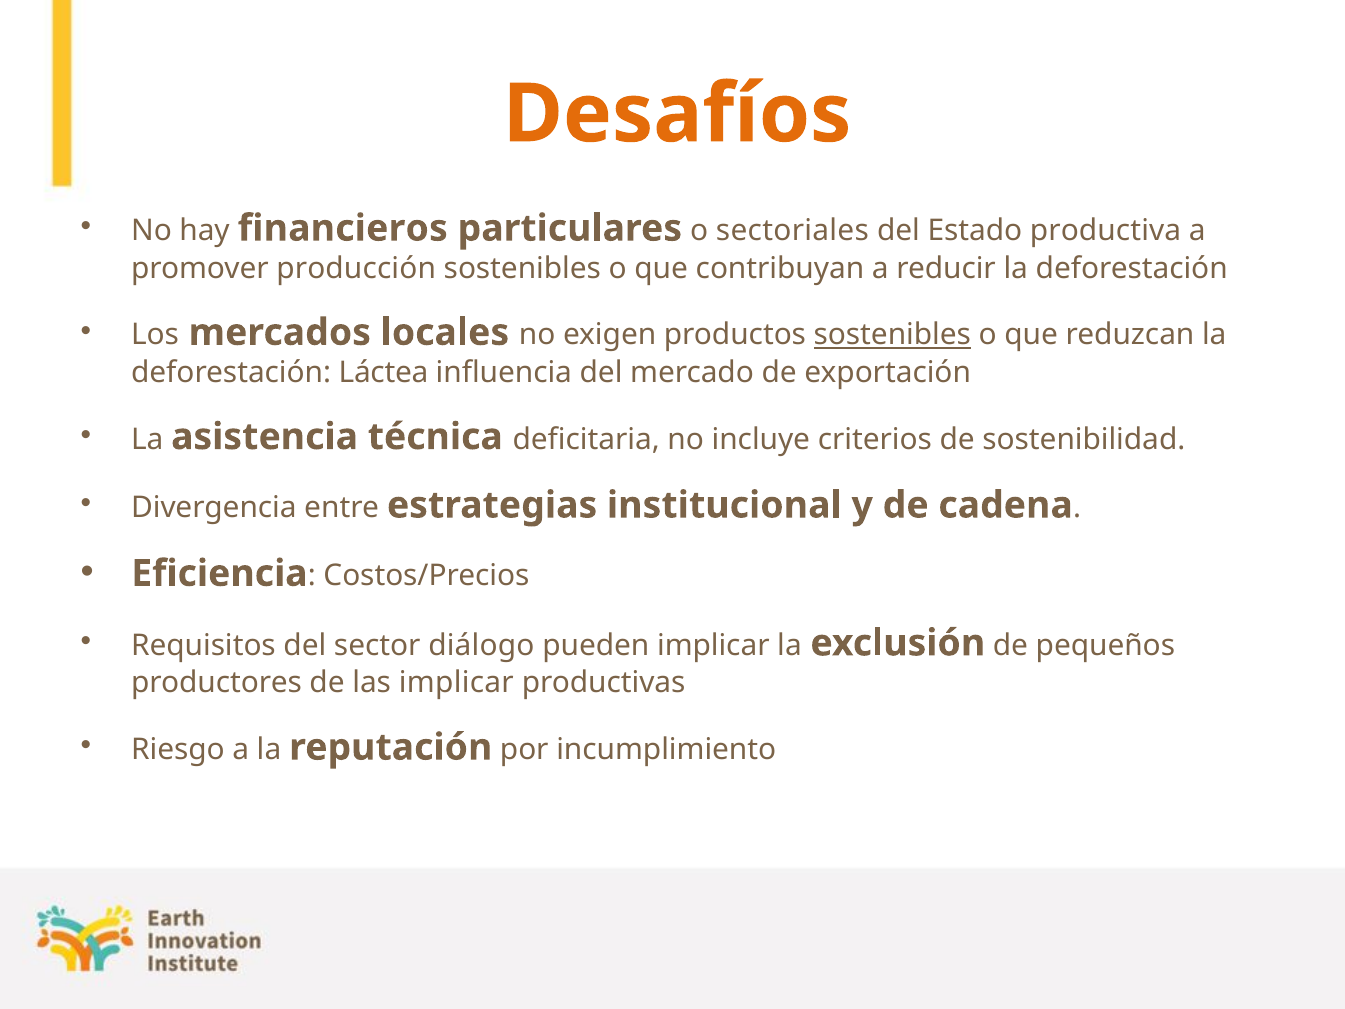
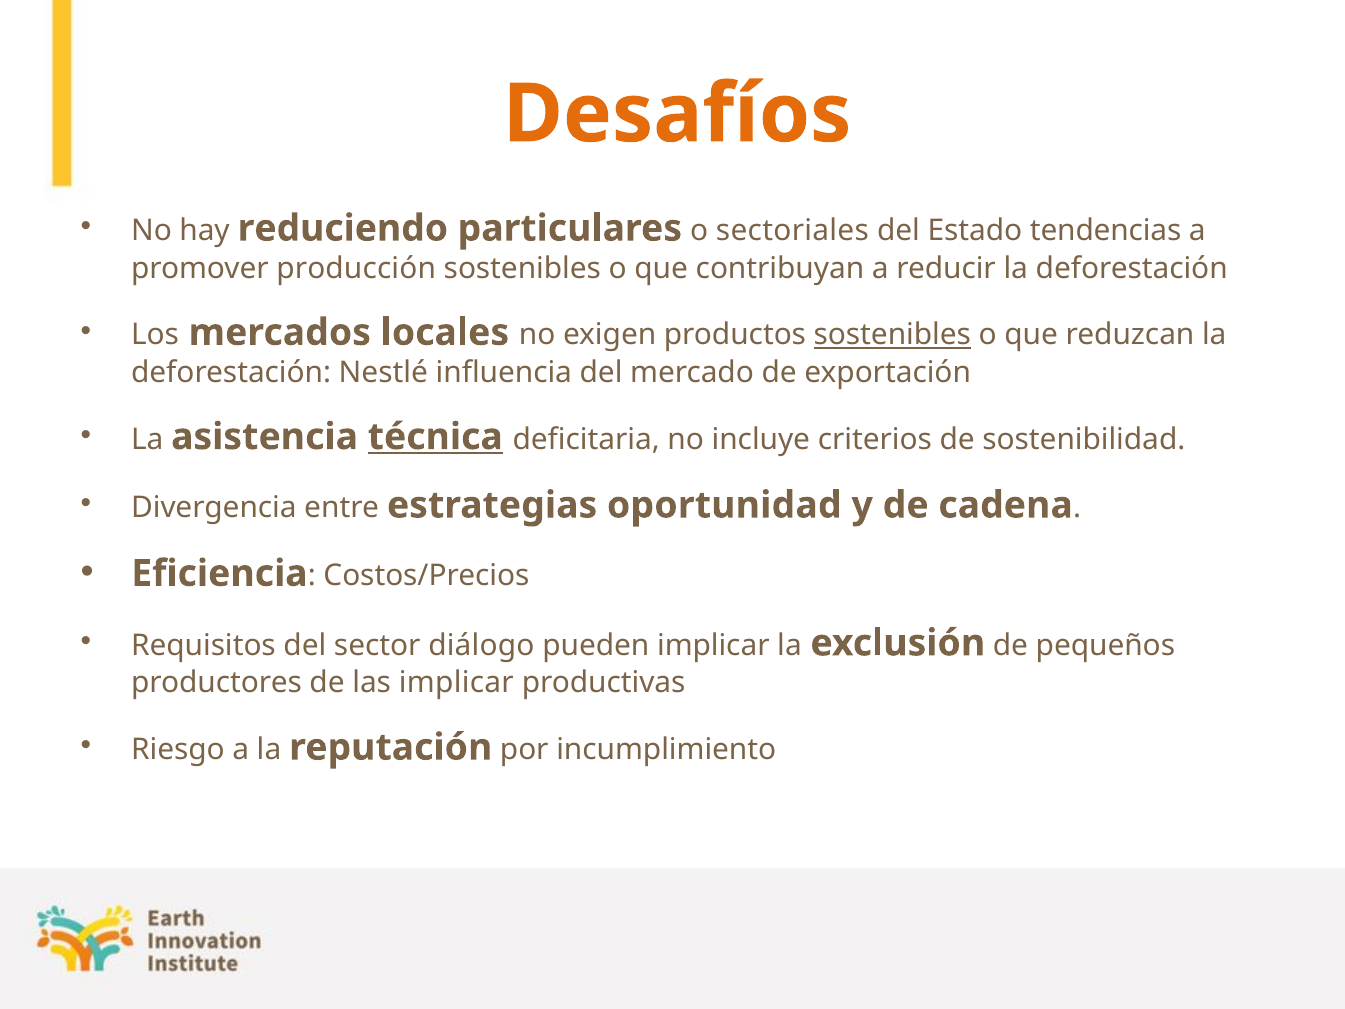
financieros: financieros -> reduciendo (343, 228)
productiva: productiva -> tendencias (1106, 231)
Láctea: Láctea -> Nestlé (383, 372)
técnica underline: none -> present (435, 437)
institucional: institucional -> oportunidad (724, 505)
